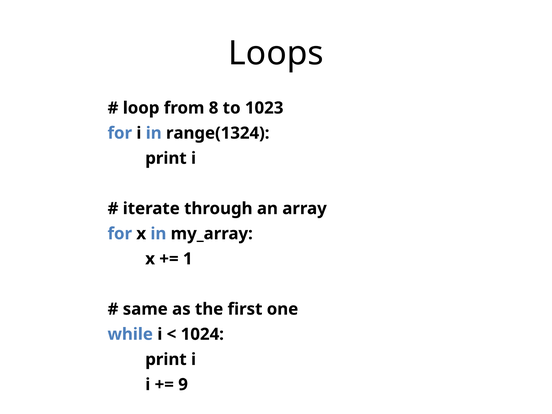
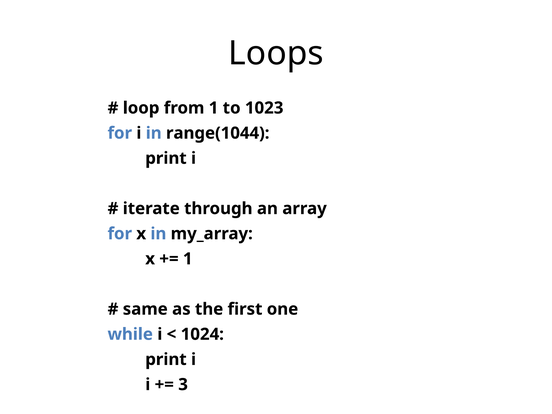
from 8: 8 -> 1 (214, 108)
range(1324: range(1324 -> range(1044 (218, 133)
9: 9 -> 3 (183, 385)
